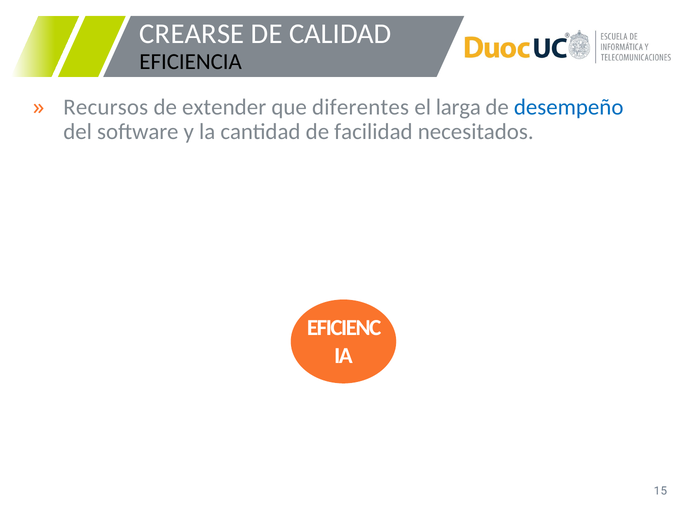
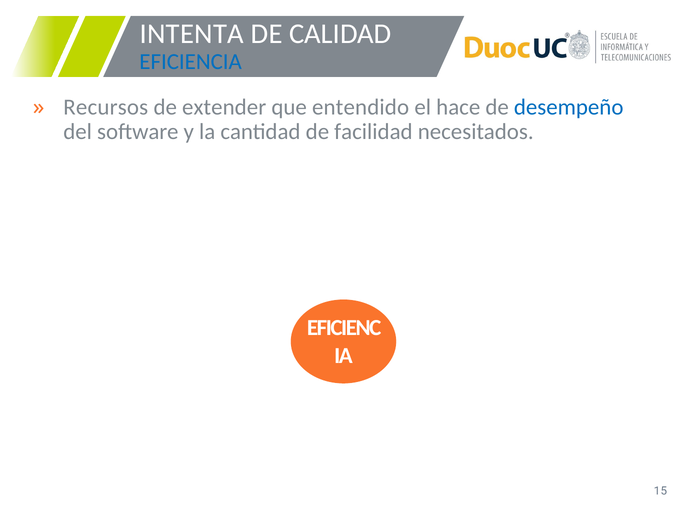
CREARSE: CREARSE -> INTENTA (192, 34)
EFICIENCIA colour: black -> blue (191, 62)
diferentes: diferentes -> entendido (361, 107)
larga: larga -> hace (458, 107)
